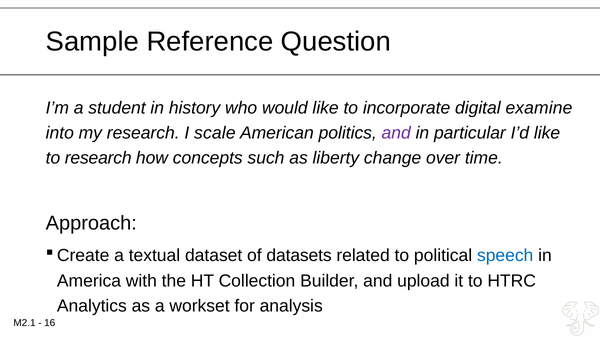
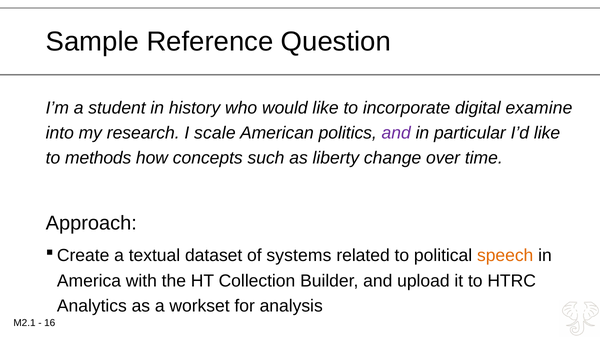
to research: research -> methods (98, 158)
datasets: datasets -> systems (299, 256)
speech colour: blue -> orange (505, 256)
